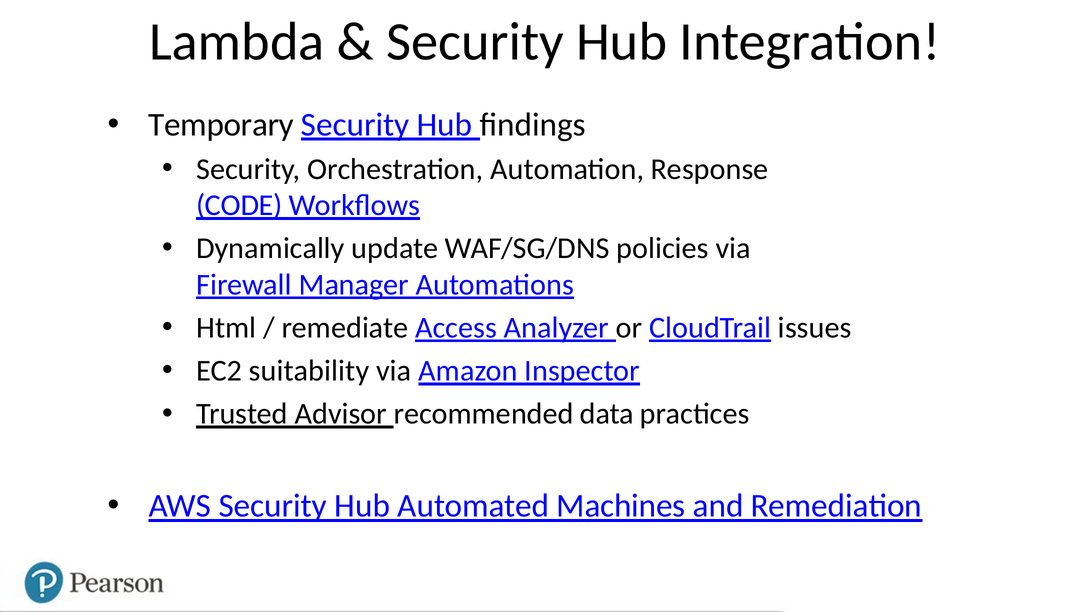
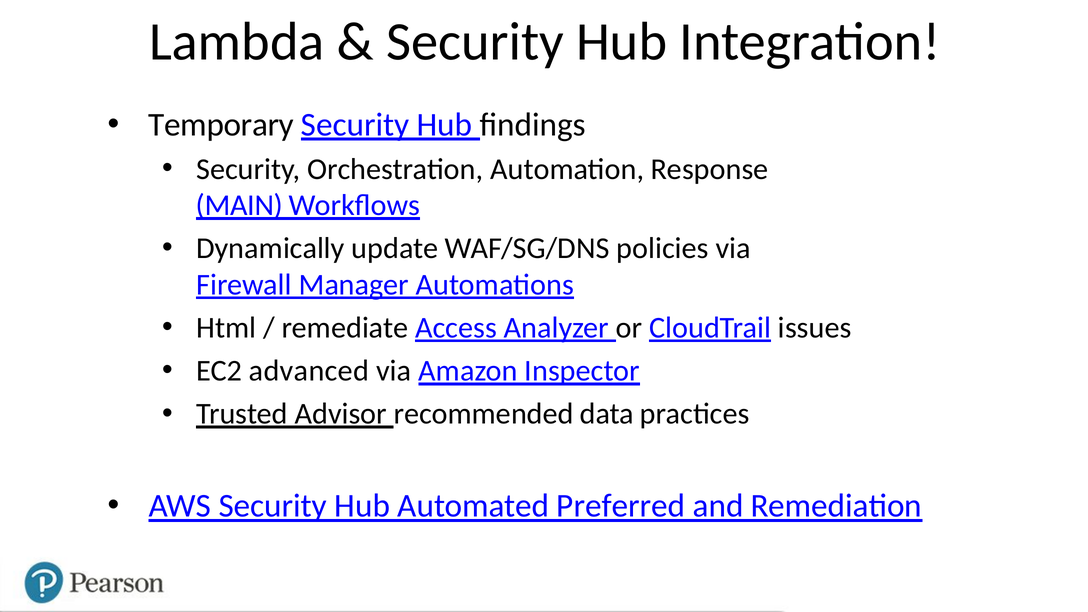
CODE: CODE -> MAIN (239, 205)
suitability: suitability -> advanced (309, 371)
Machines: Machines -> Preferred (621, 506)
